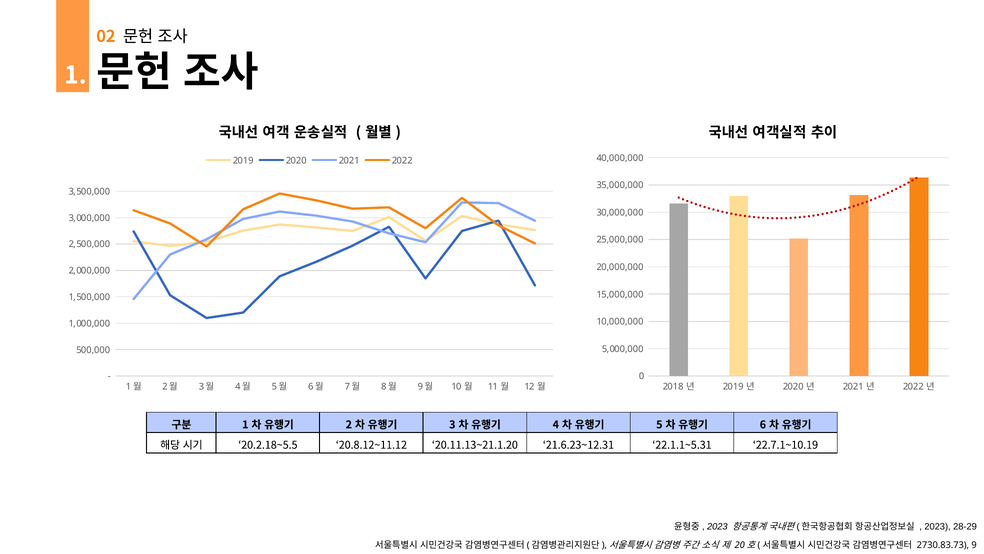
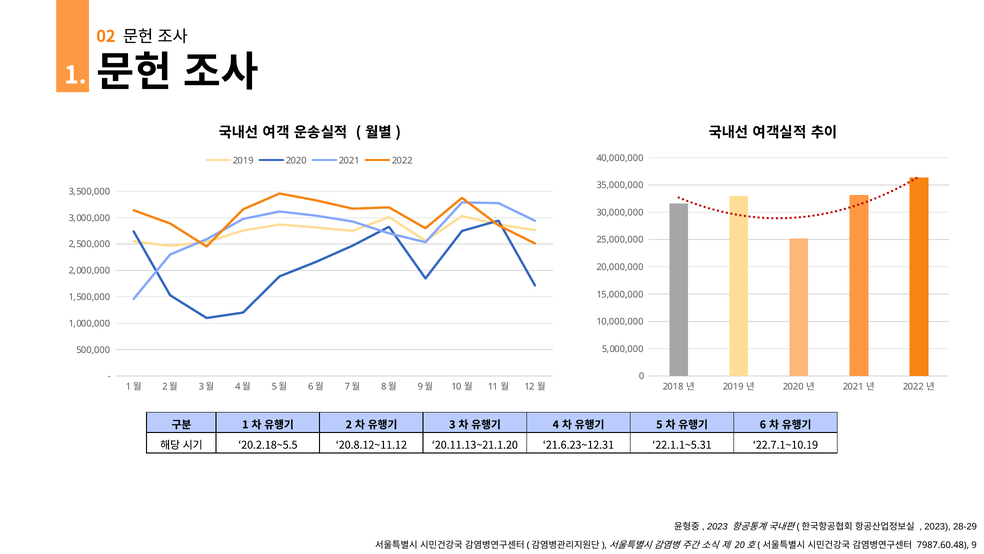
2730.83.73: 2730.83.73 -> 7987.60.48 (943, 545)
